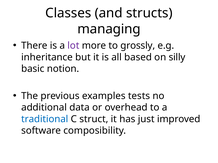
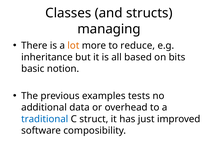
lot colour: purple -> orange (73, 46)
grossly: grossly -> reduce (138, 46)
silly: silly -> bits (177, 57)
